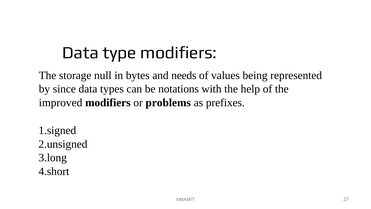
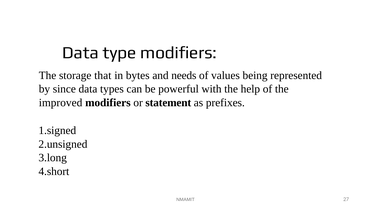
null: null -> that (103, 75)
notations: notations -> powerful (179, 89)
problems: problems -> statement (168, 103)
